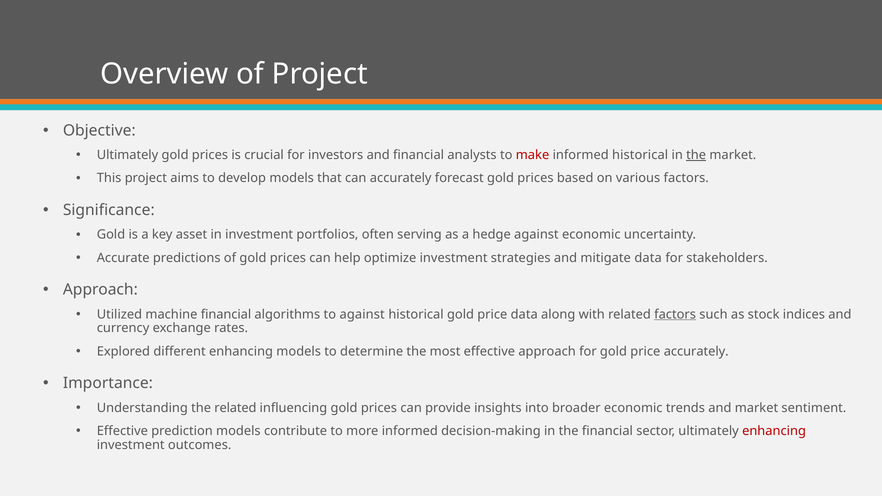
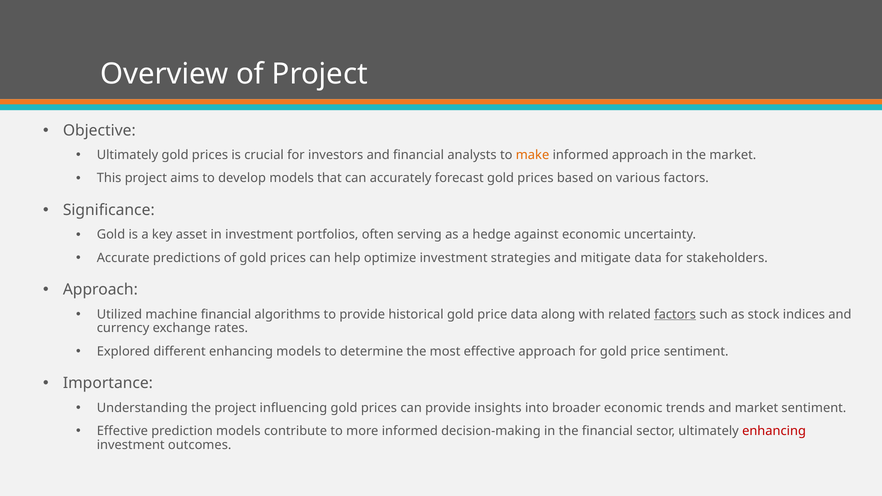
make colour: red -> orange (533, 155)
informed historical: historical -> approach (640, 155)
the underline: present -> none (696, 155)
to against: against -> provide (362, 314)
price accurately: accurately -> sentiment (696, 351)
the related: related -> project (235, 408)
